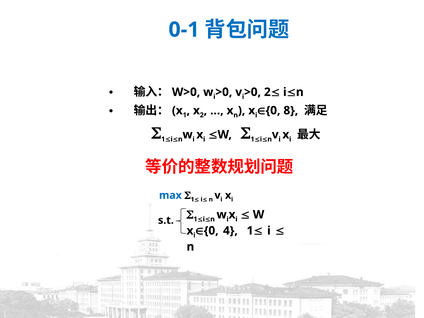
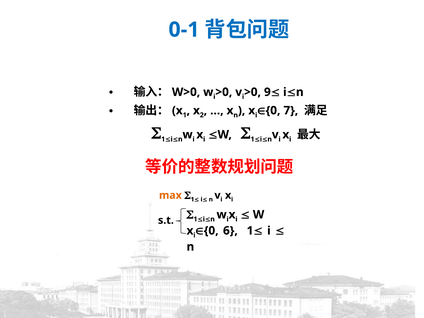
2: 2 -> 9 (267, 92)
8: 8 -> 7 (291, 110)
max colour: blue -> orange (170, 195)
4: 4 -> 6 (230, 231)
